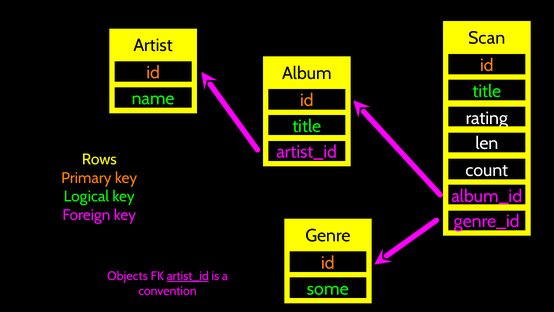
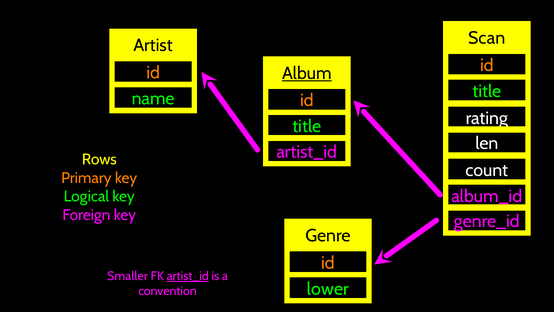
Album underline: none -> present (307, 73)
Objects: Objects -> Smaller (127, 276)
some: some -> lower (328, 289)
